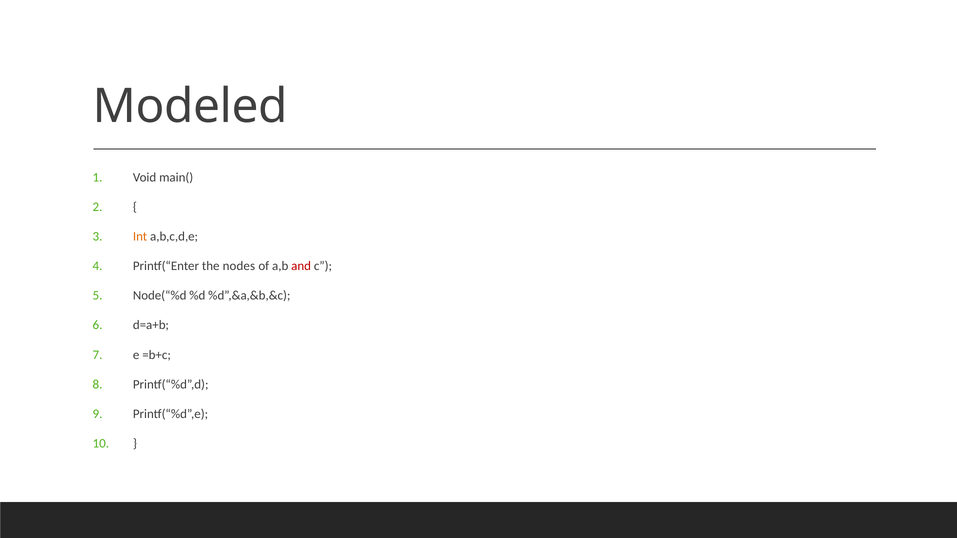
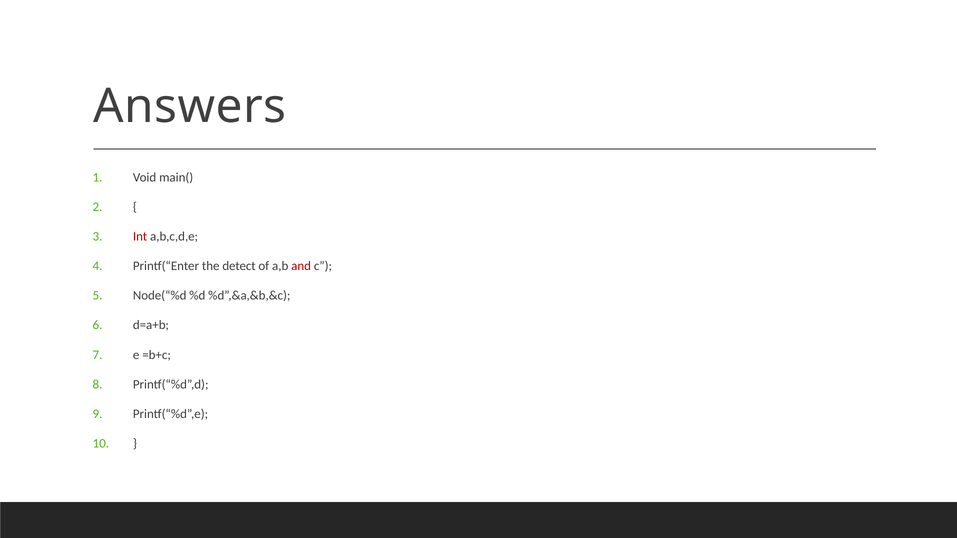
Modeled: Modeled -> Answers (190, 107)
Int colour: orange -> red (140, 237)
nodes: nodes -> detect (239, 266)
